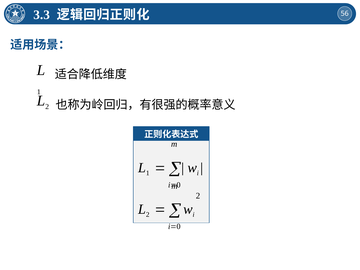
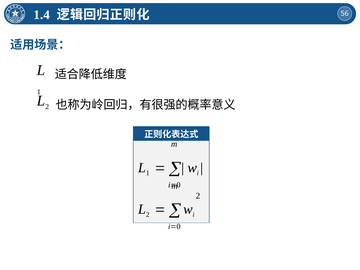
3.3: 3.3 -> 1.4 (42, 15)
